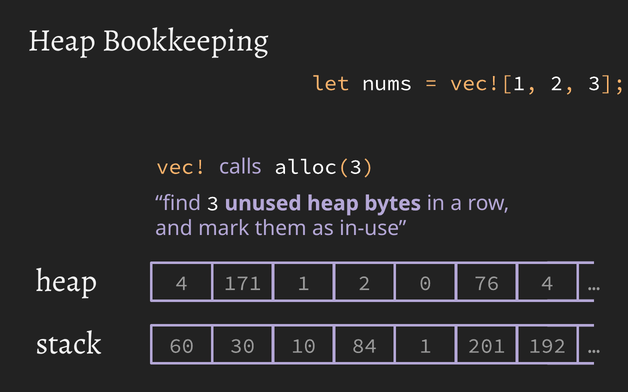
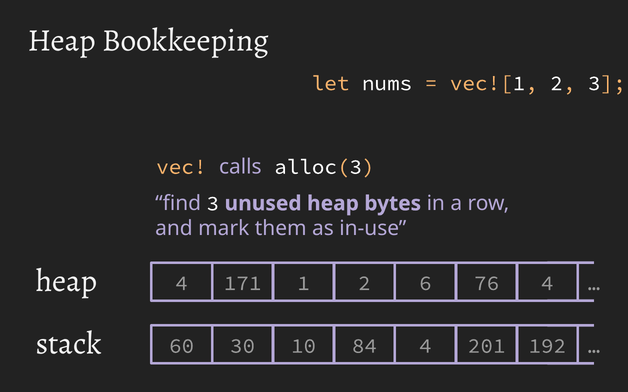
0: 0 -> 6 (425, 283)
stack 1: 1 -> 4 (425, 346)
